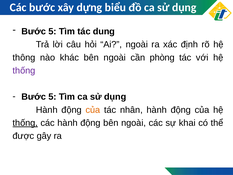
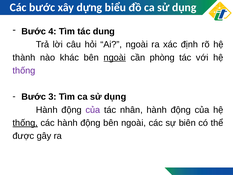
5: 5 -> 4 (52, 31)
thông: thông -> thành (24, 57)
ngoài underline: none -> present (115, 57)
5: 5 -> 3 (52, 97)
của colour: orange -> purple (93, 110)
khai: khai -> biên (187, 123)
